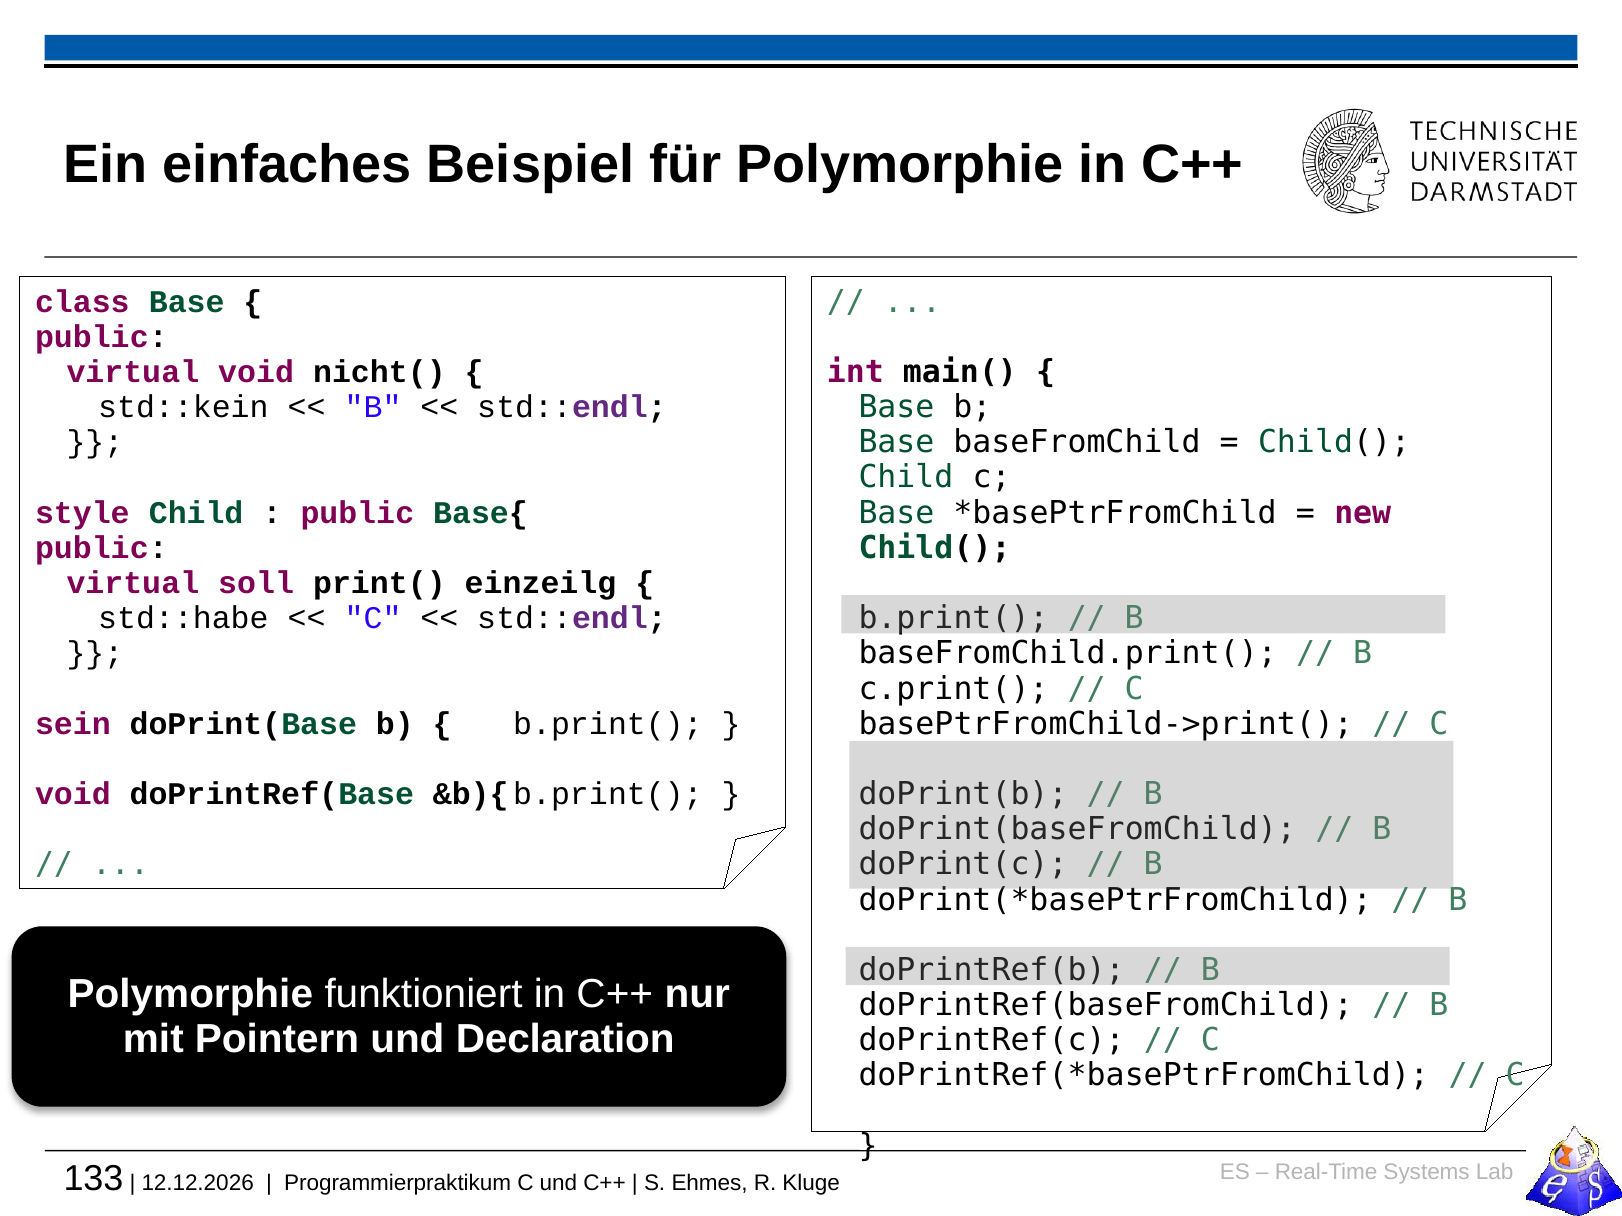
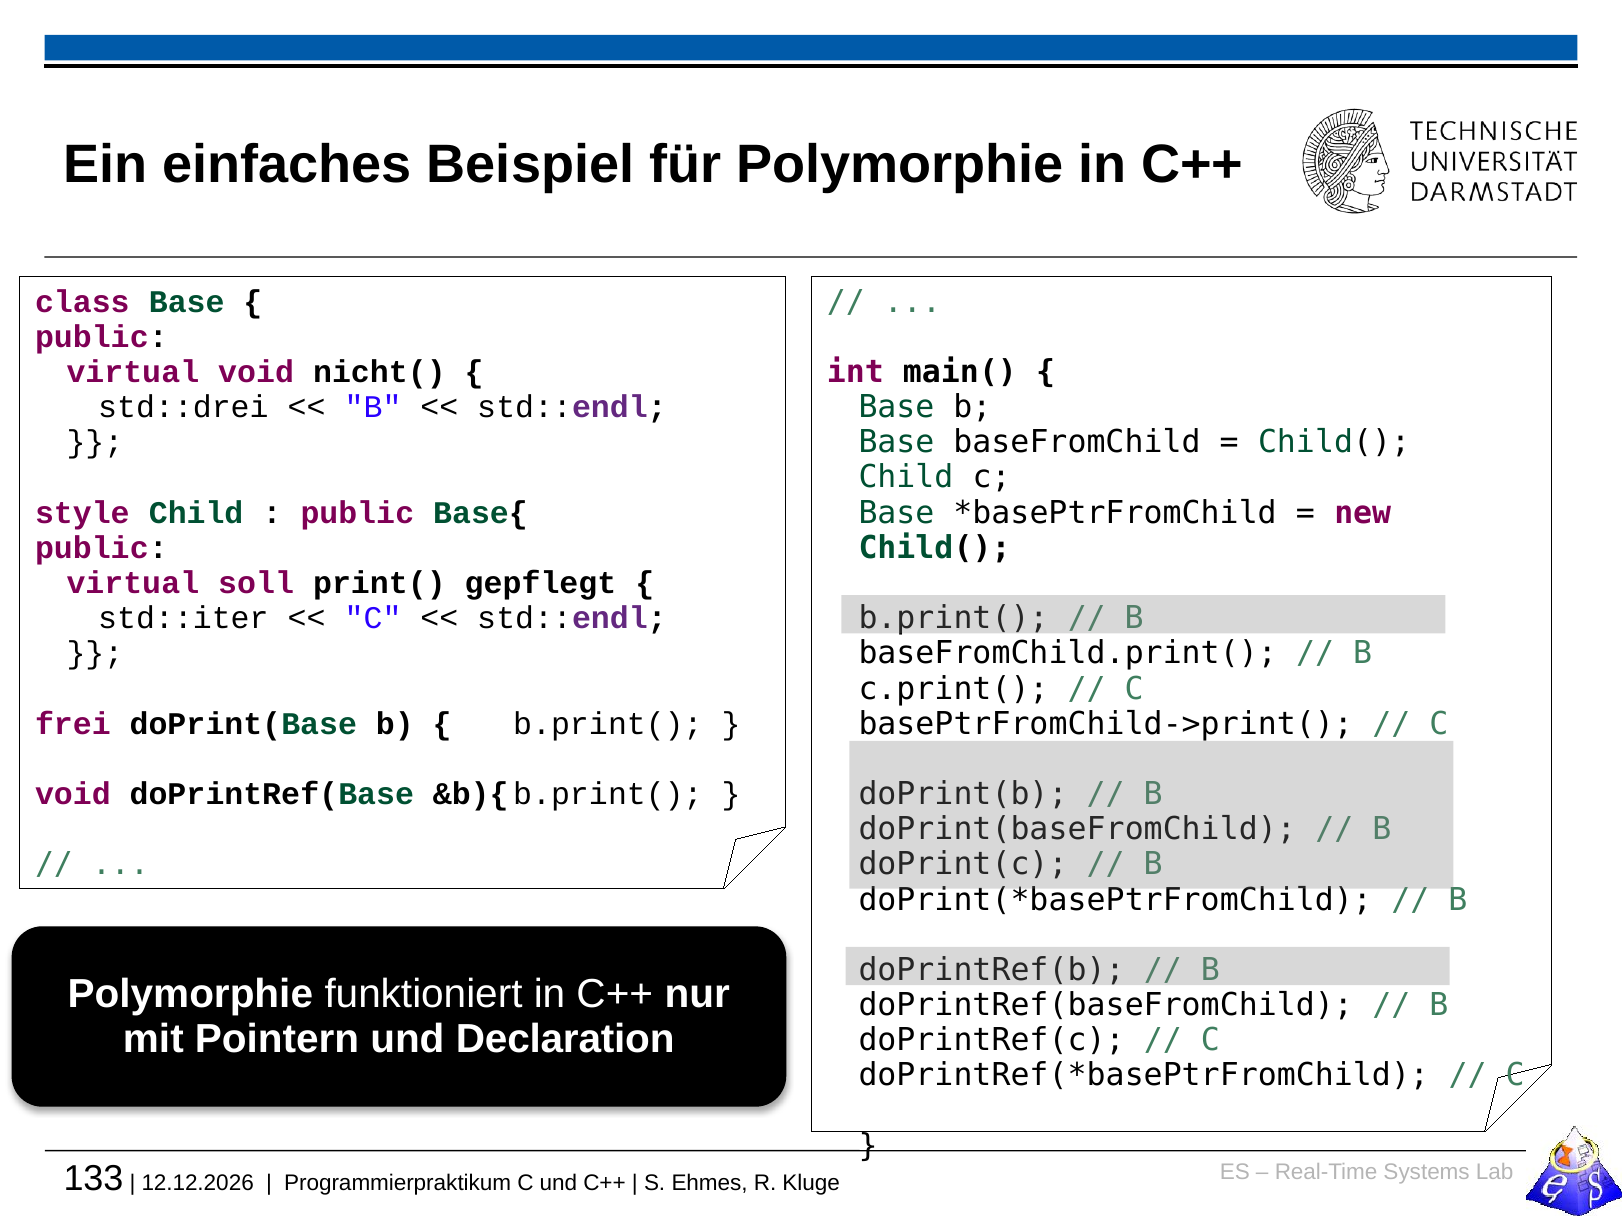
std::kein: std::kein -> std::drei (183, 407)
einzeilg: einzeilg -> gepflegt (540, 583)
std::habe: std::habe -> std::iter (183, 619)
sein: sein -> frei (73, 724)
